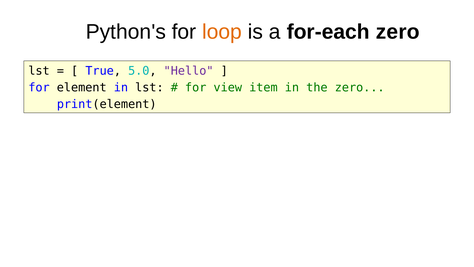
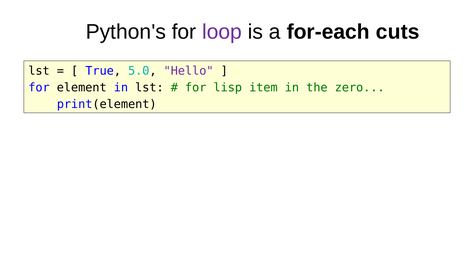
loop colour: orange -> purple (222, 32)
for-each zero: zero -> cuts (398, 32)
view: view -> lisp (228, 87)
